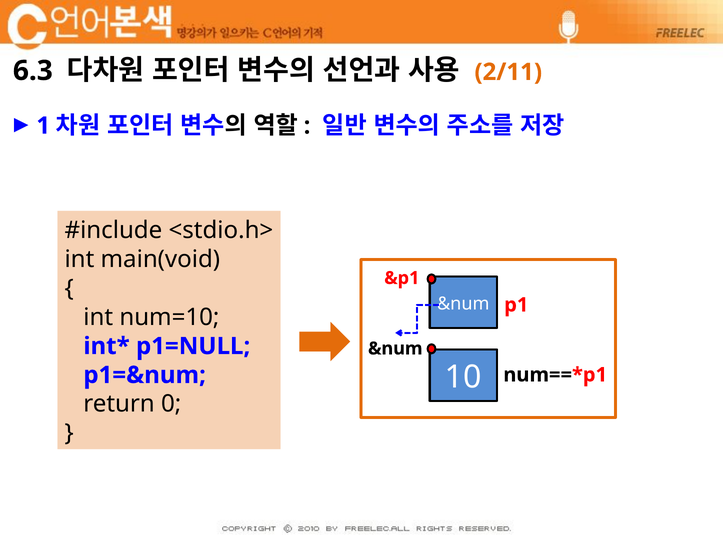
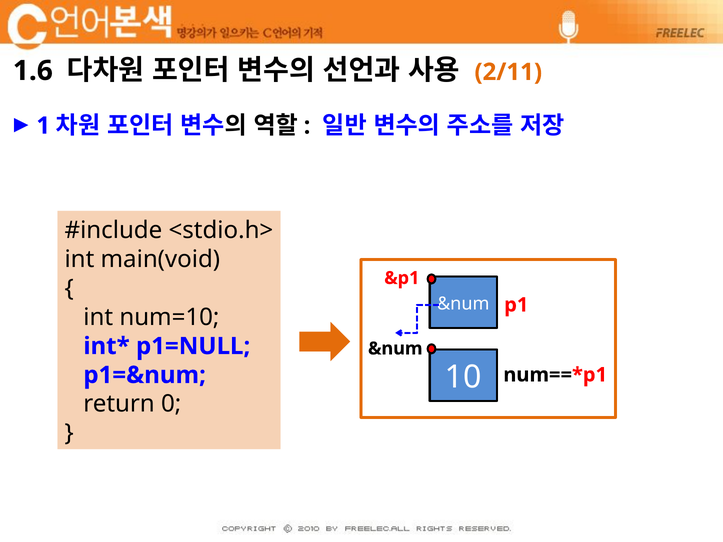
6.3: 6.3 -> 1.6 (33, 71)
